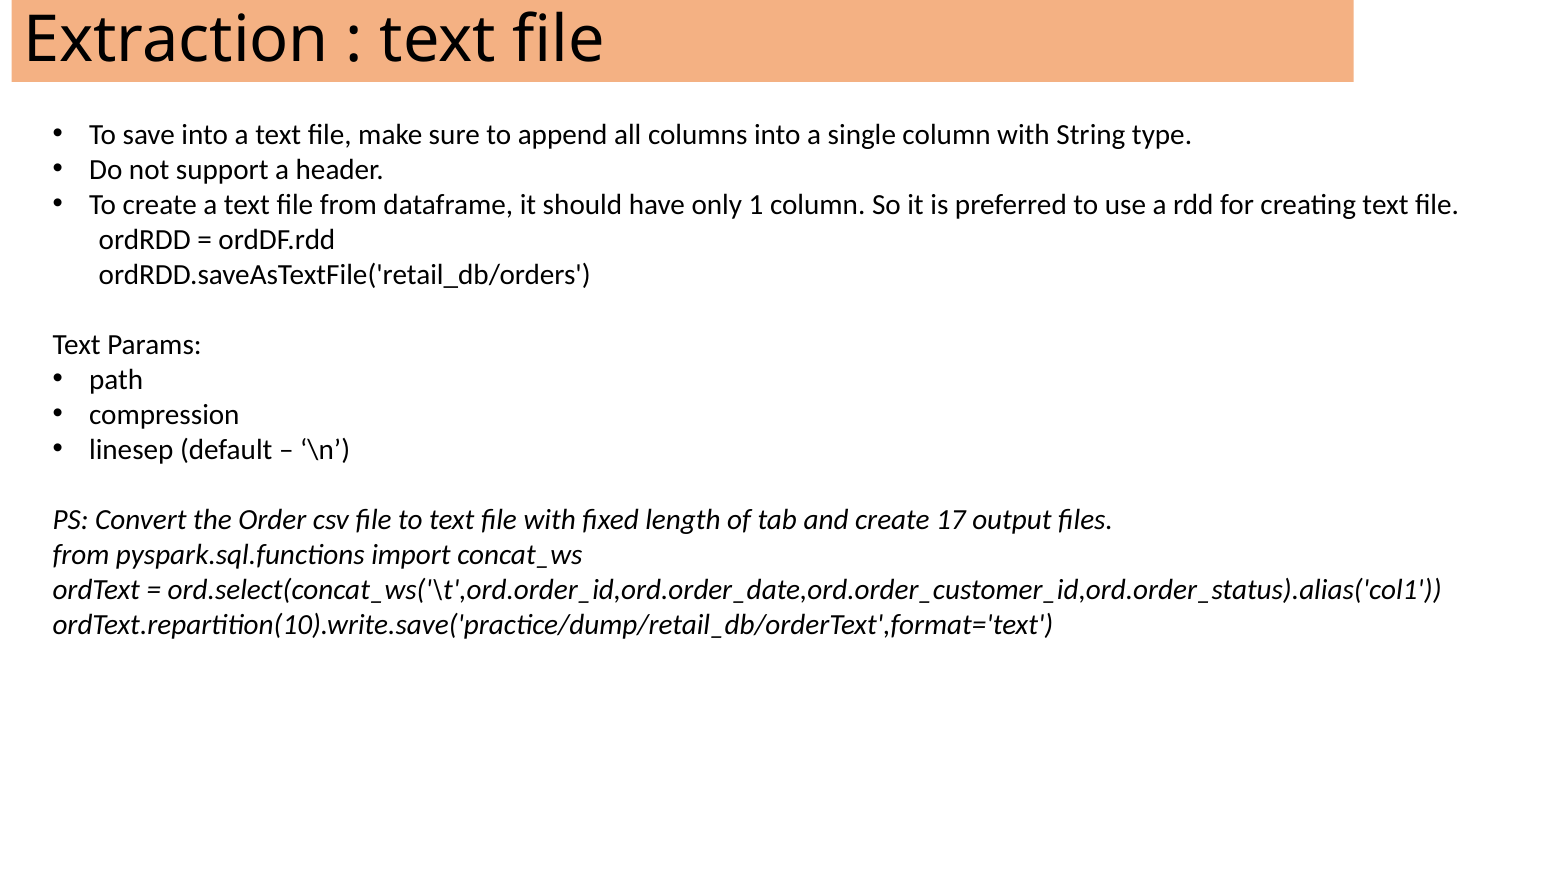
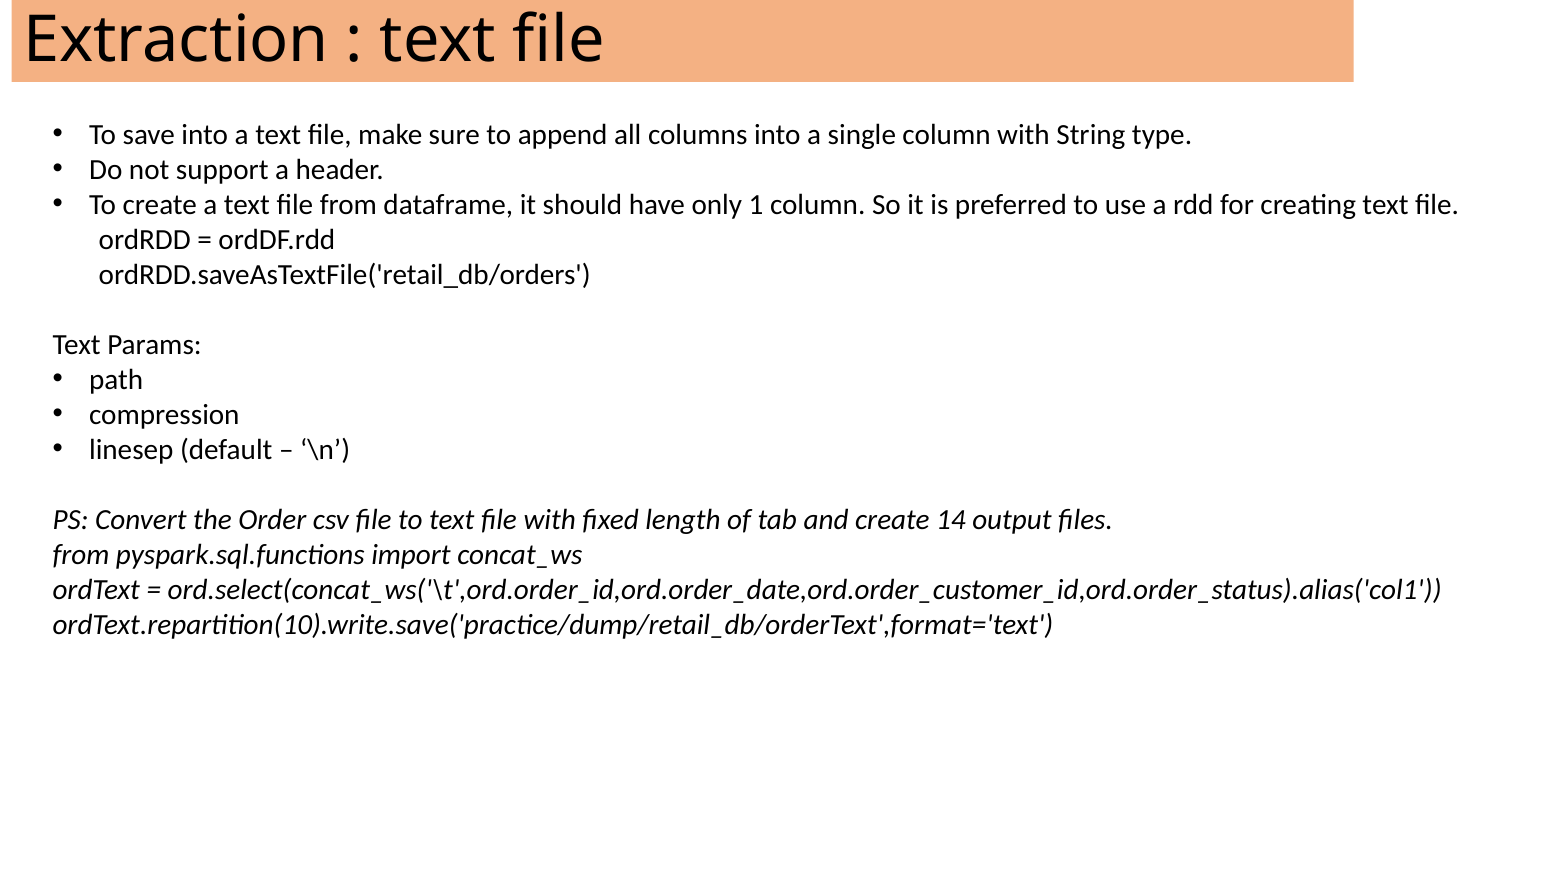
17: 17 -> 14 (951, 520)
